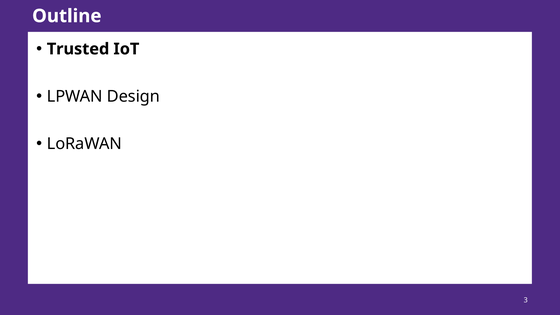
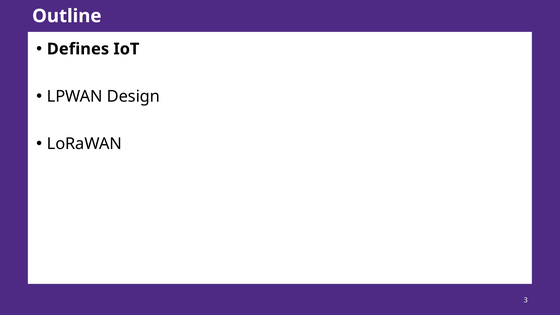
Trusted: Trusted -> Defines (78, 49)
